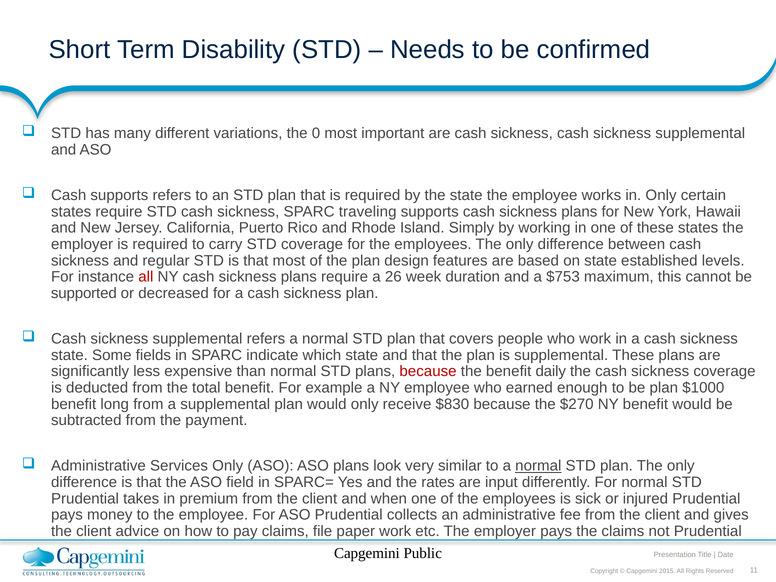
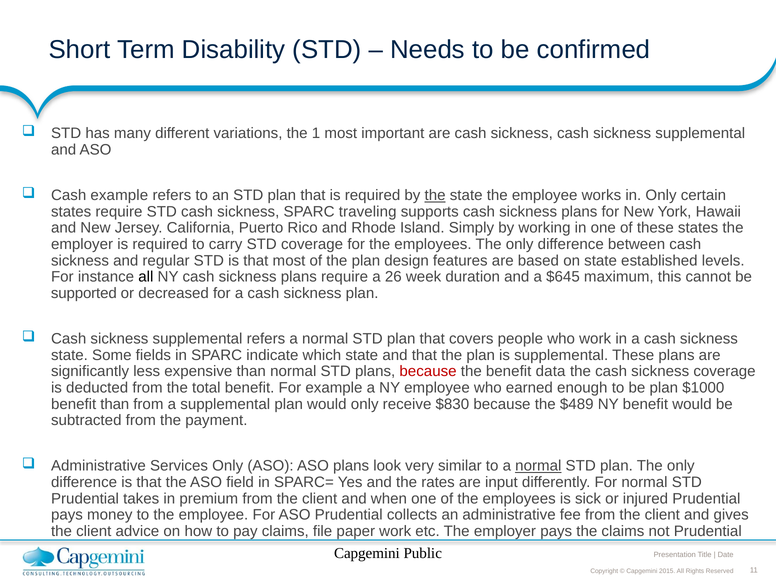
0: 0 -> 1 (316, 133)
Cash supports: supports -> example (119, 195)
the underline: none -> present (435, 195)
all colour: red -> black (146, 277)
$753: $753 -> $645 (563, 277)
daily: daily -> data (551, 371)
benefit long: long -> than (115, 404)
$270: $270 -> $489 (577, 404)
